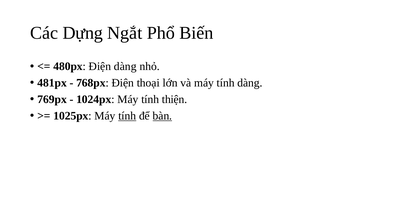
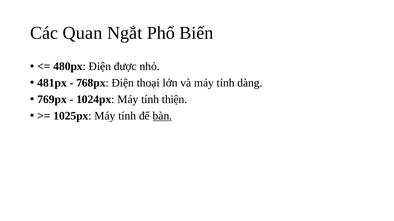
Dựng: Dựng -> Quan (83, 33)
Điện dàng: dàng -> được (125, 67)
tính underline: present -> none (127, 116)
